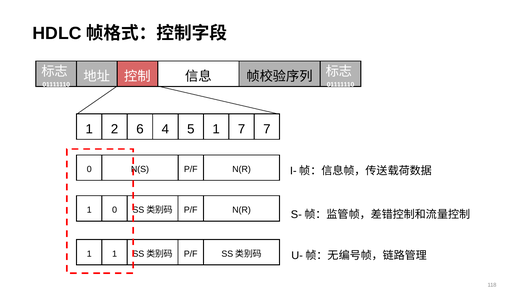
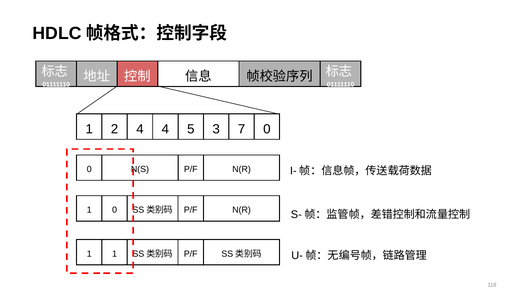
2 6: 6 -> 4 (140, 129)
5 1: 1 -> 3 (216, 129)
7 7: 7 -> 0 (267, 129)
